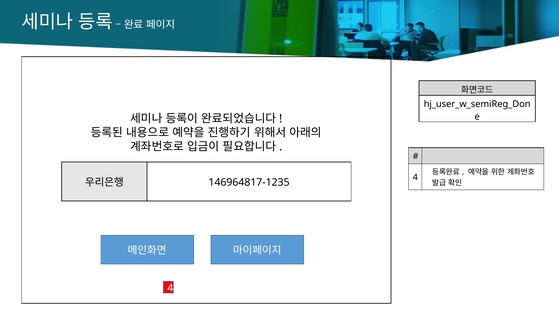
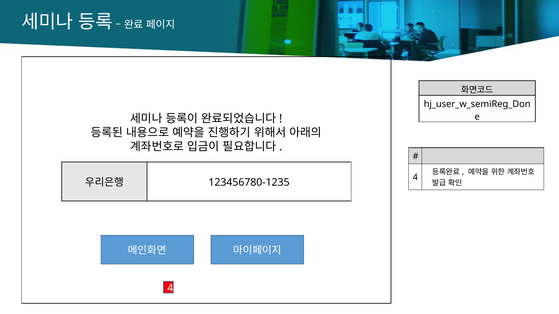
146964817-1235: 146964817-1235 -> 123456780-1235 (249, 182)
